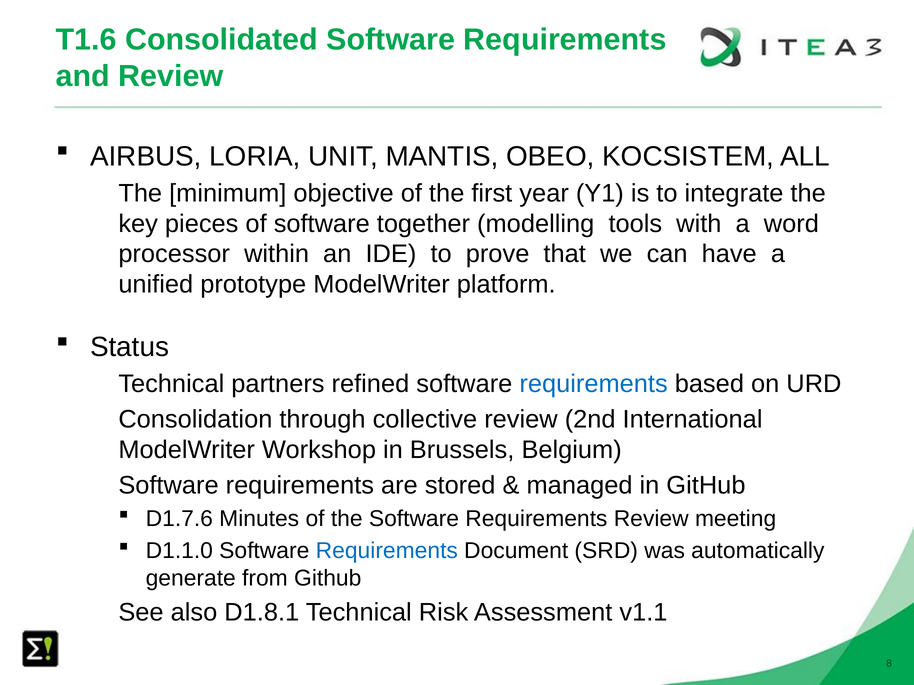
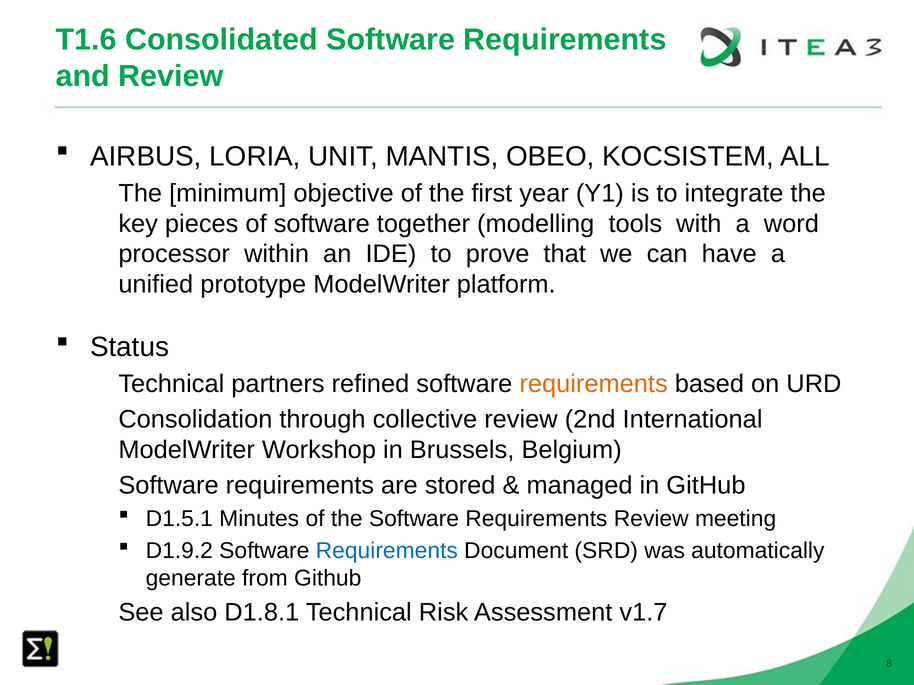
requirements colour: blue -> orange (594, 384)
D1.7.6: D1.7.6 -> D1.5.1 (179, 519)
D1.1.0: D1.1.0 -> D1.9.2 (179, 551)
v1.1: v1.1 -> v1.7 (643, 613)
